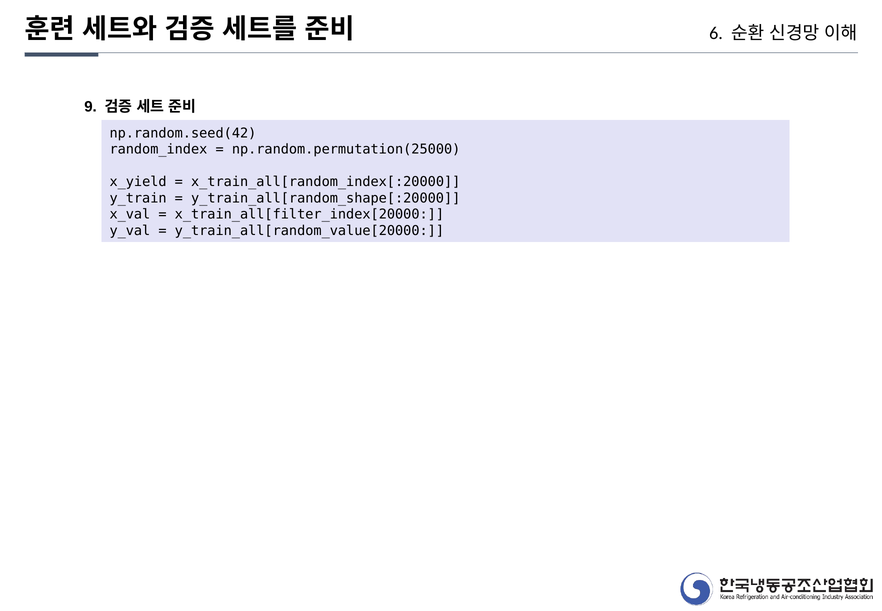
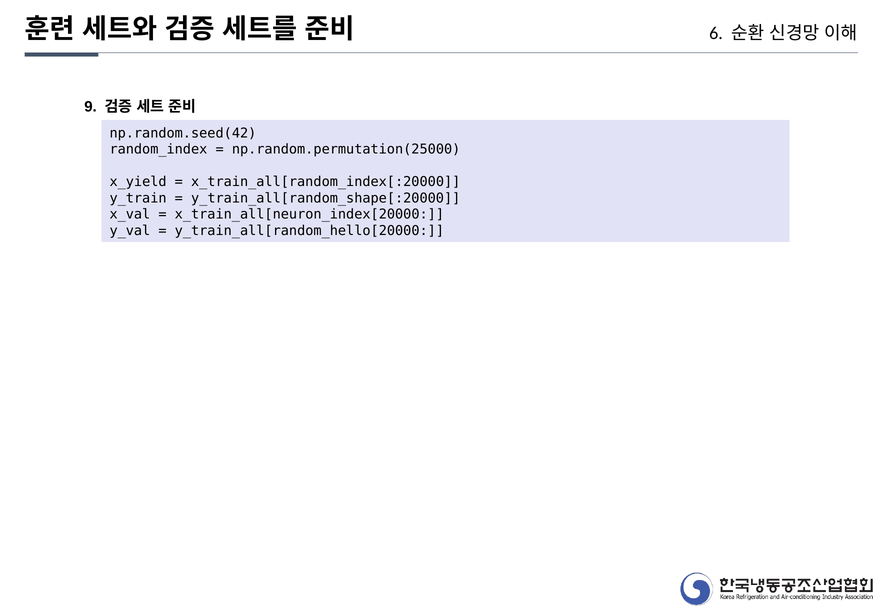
x_train_all[filter_index[20000: x_train_all[filter_index[20000 -> x_train_all[neuron_index[20000 (309, 214)
y_train_all[random_value[20000: y_train_all[random_value[20000 -> y_train_all[random_hello[20000 (309, 231)
